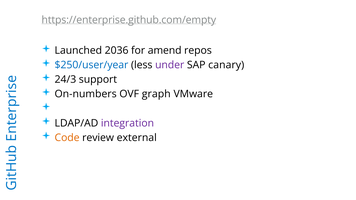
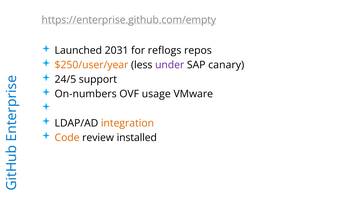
2036: 2036 -> 2031 (117, 51)
amend: amend -> reflogs (165, 51)
$250/user/year colour: blue -> orange (91, 65)
24/3: 24/3 -> 24/5 (65, 80)
graph: graph -> usage (156, 94)
integration colour: purple -> orange (127, 123)
external: external -> installed (137, 138)
